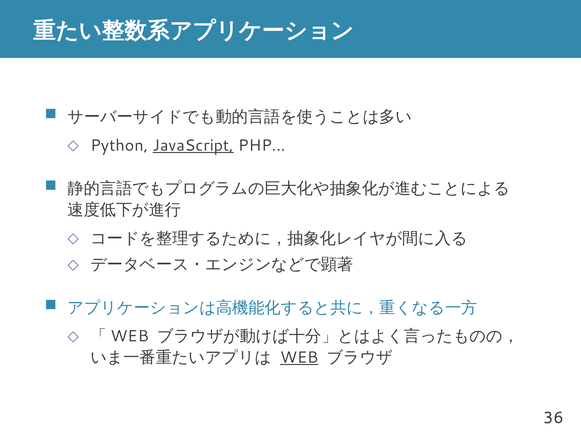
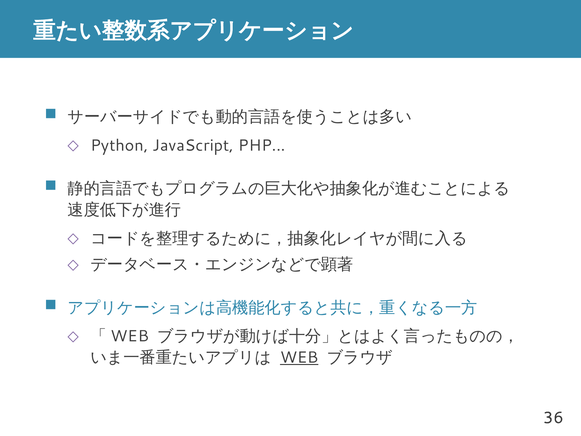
JavaScript underline: present -> none (193, 145)
